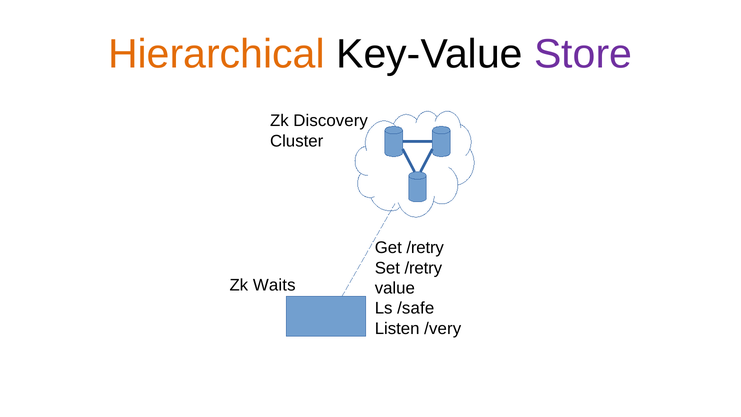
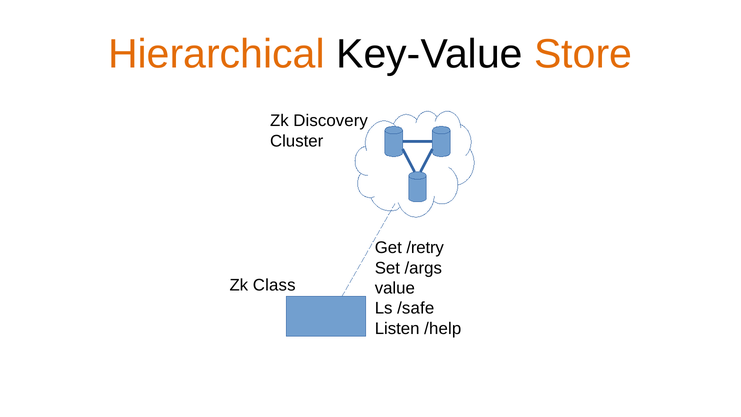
Store colour: purple -> orange (583, 54)
Set /retry: /retry -> /args (423, 268)
Waits: Waits -> Class (274, 285)
/very: /very -> /help (443, 328)
